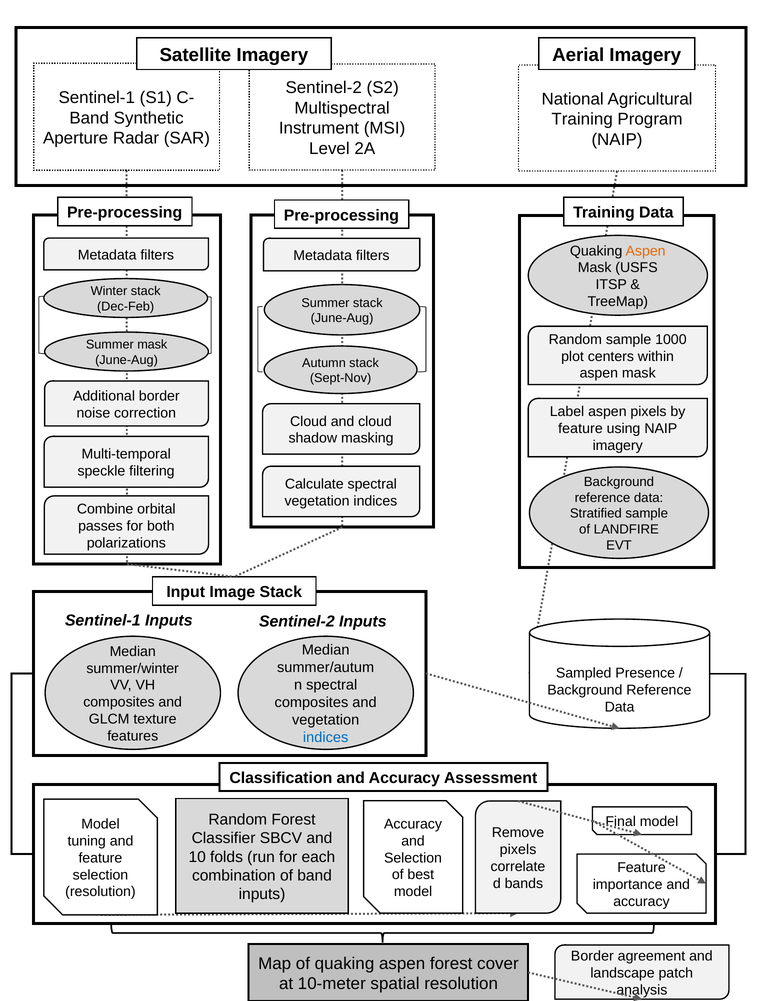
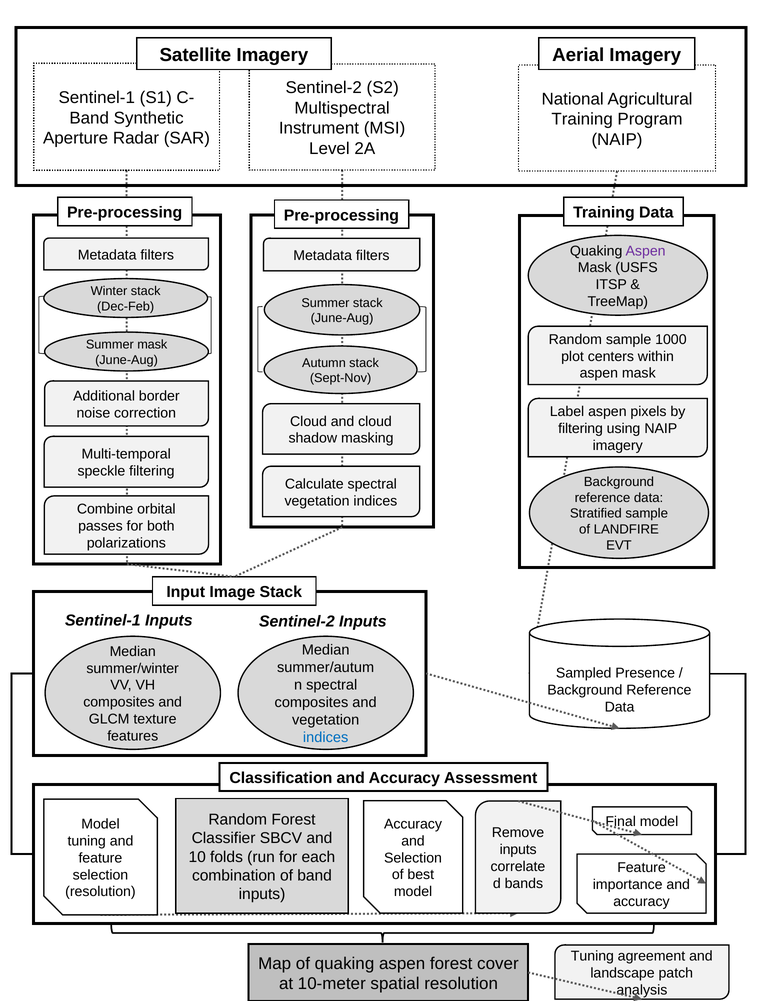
Aspen colour: orange -> purple (646, 251)
feature: feature -> filtering (581, 428)
pixels: pixels -> inputs (518, 849)
Border: Border -> Tuning (592, 955)
